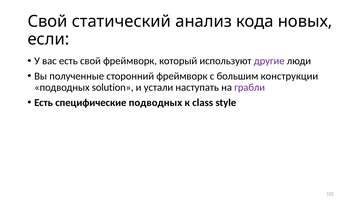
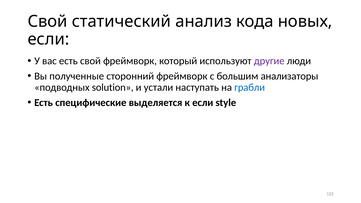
конструкции: конструкции -> анализаторы (290, 76)
грабли colour: purple -> blue (250, 88)
специфические подводных: подводных -> выделяется (156, 103)
к class: class -> если (203, 103)
